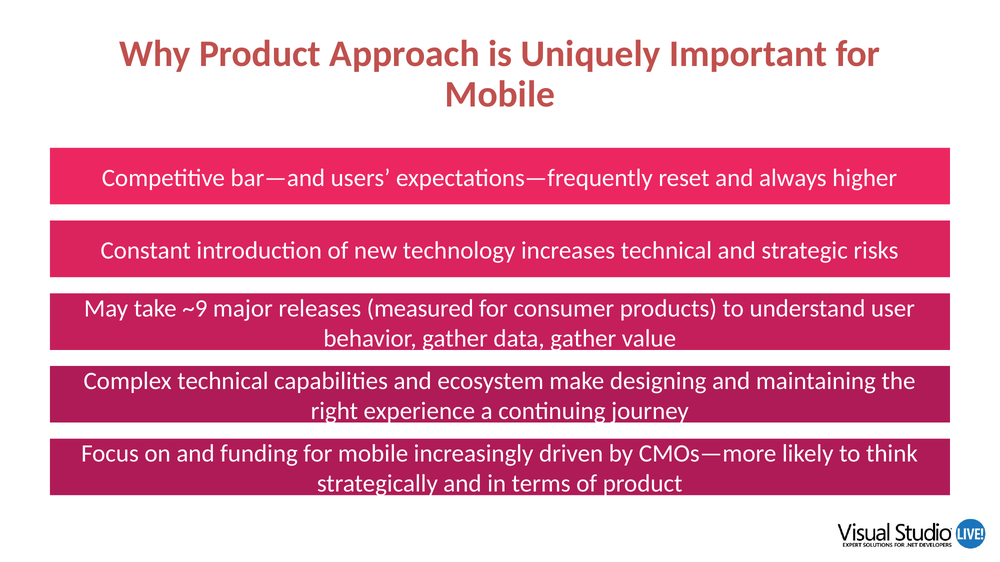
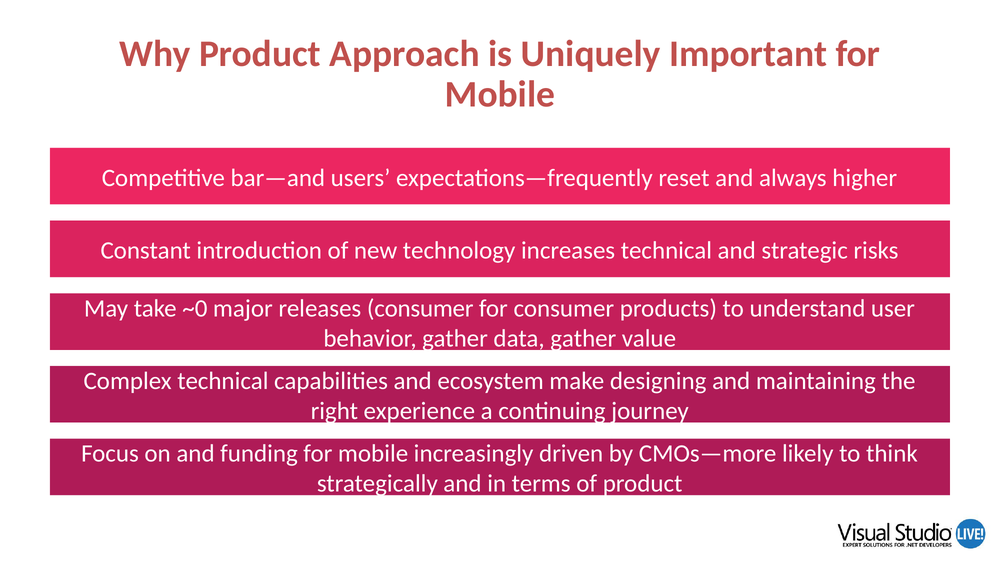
~9: ~9 -> ~0 (195, 309)
releases measured: measured -> consumer (420, 309)
